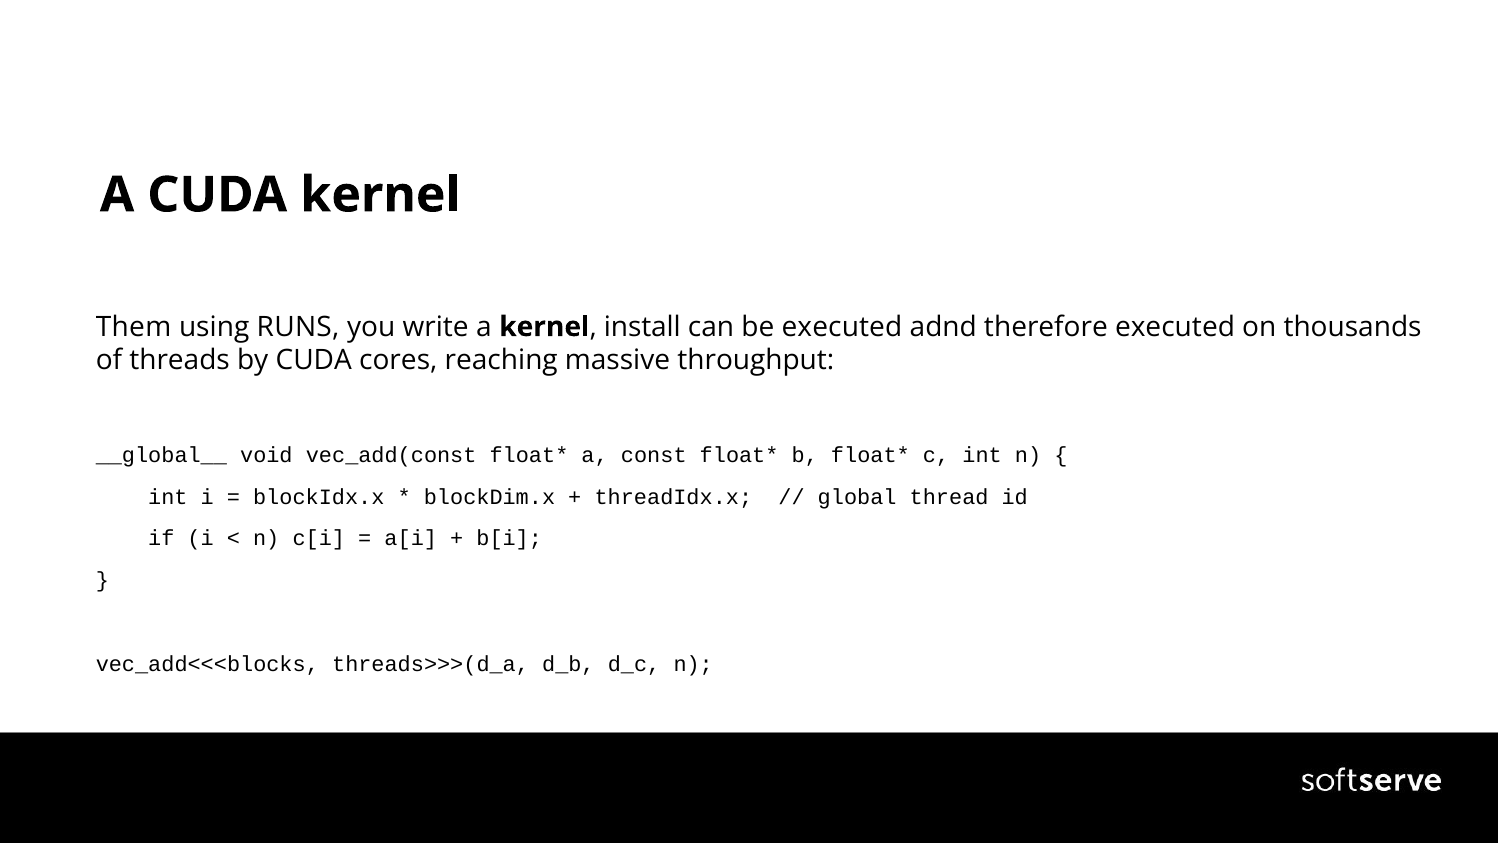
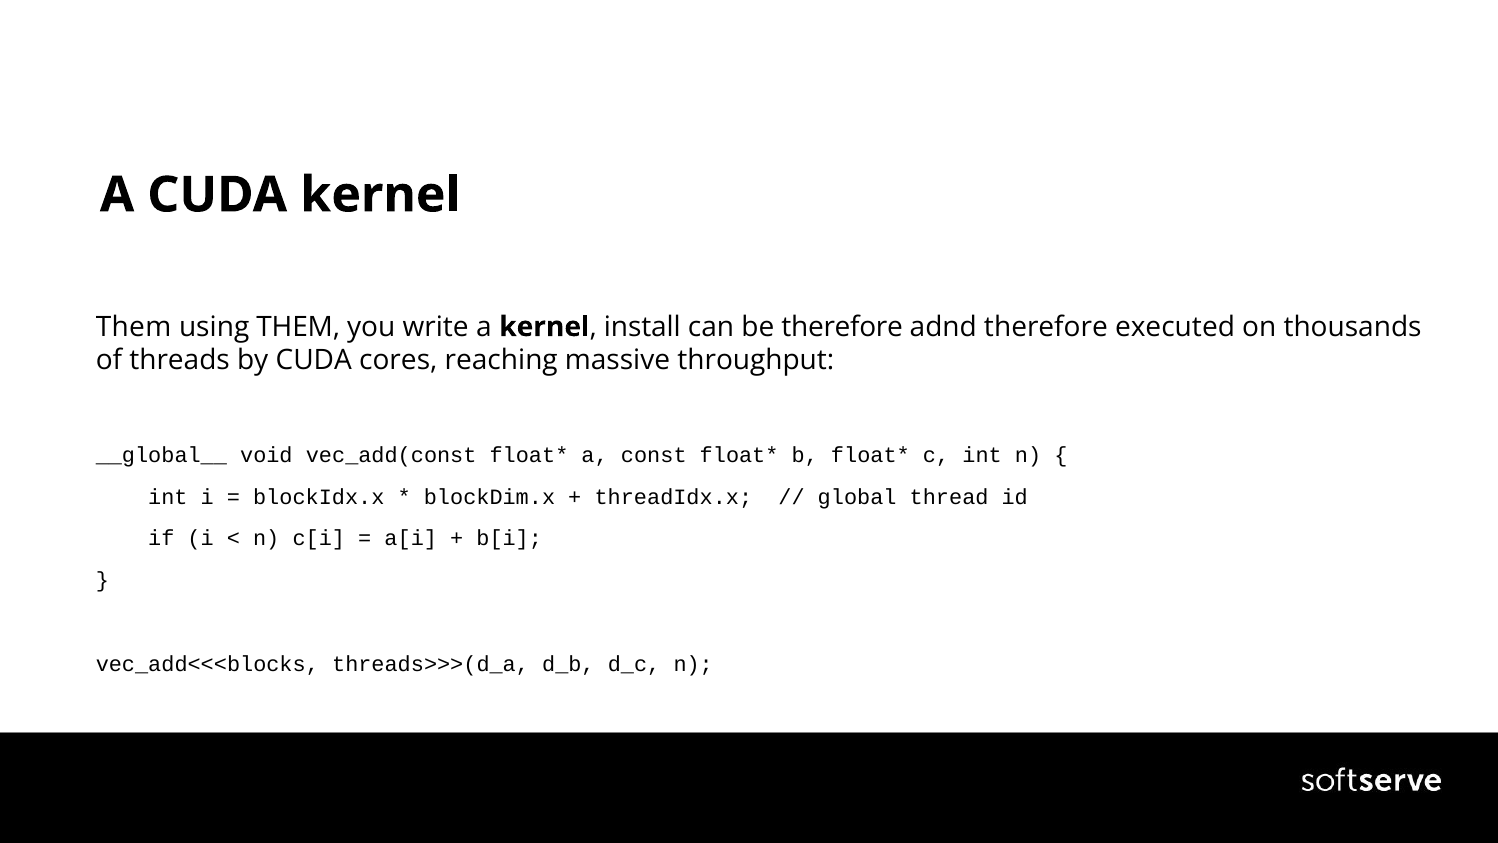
using RUNS: RUNS -> THEM (298, 327)
be executed: executed -> therefore (842, 327)
